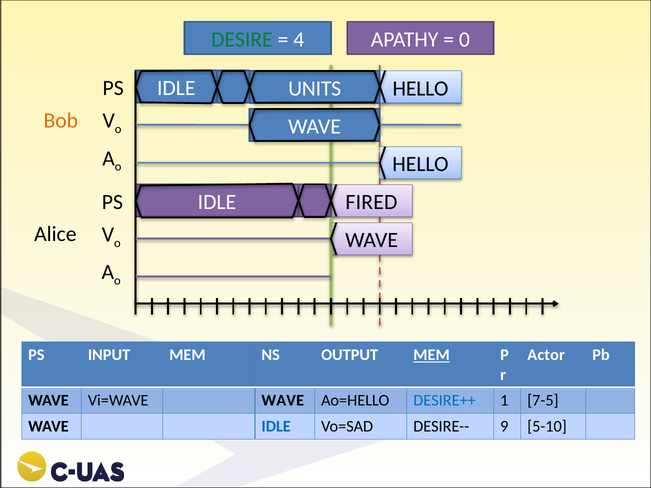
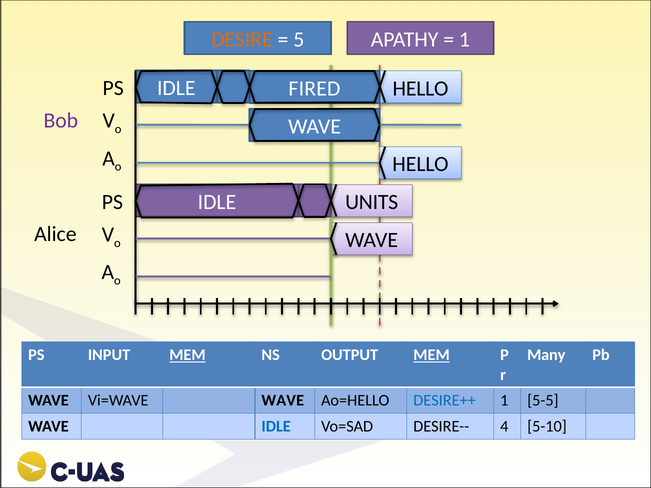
DESIRE colour: green -> orange (242, 39)
4: 4 -> 5 (299, 39)
0: 0 -> 1 (464, 39)
UNITS: UNITS -> FIRED (314, 88)
Bob colour: orange -> purple (61, 120)
FIRED: FIRED -> UNITS (372, 202)
MEM underline: none -> present (187, 355)
Actor: Actor -> Many (546, 355)
7-5: 7-5 -> 5-5 (543, 401)
9: 9 -> 4 (504, 427)
